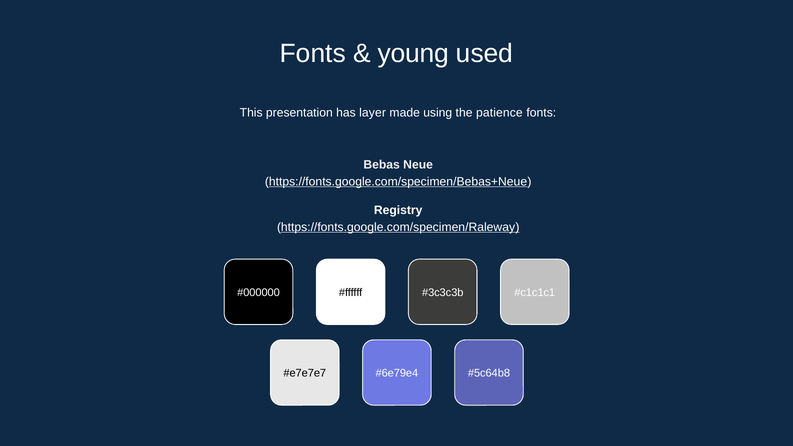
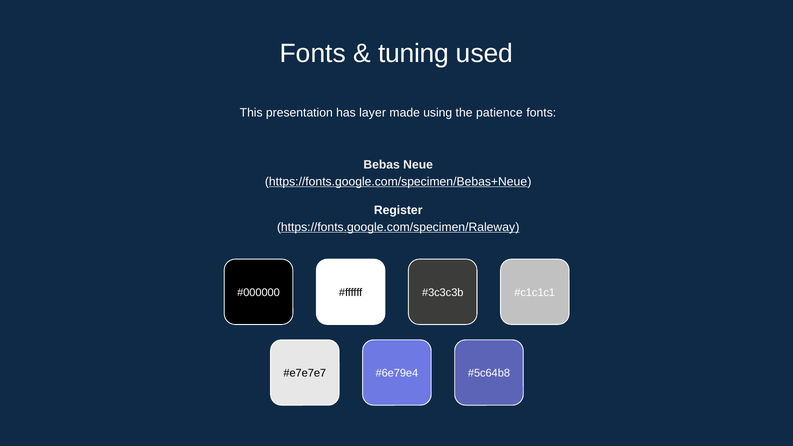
young: young -> tuning (413, 54)
Registry: Registry -> Register (398, 210)
